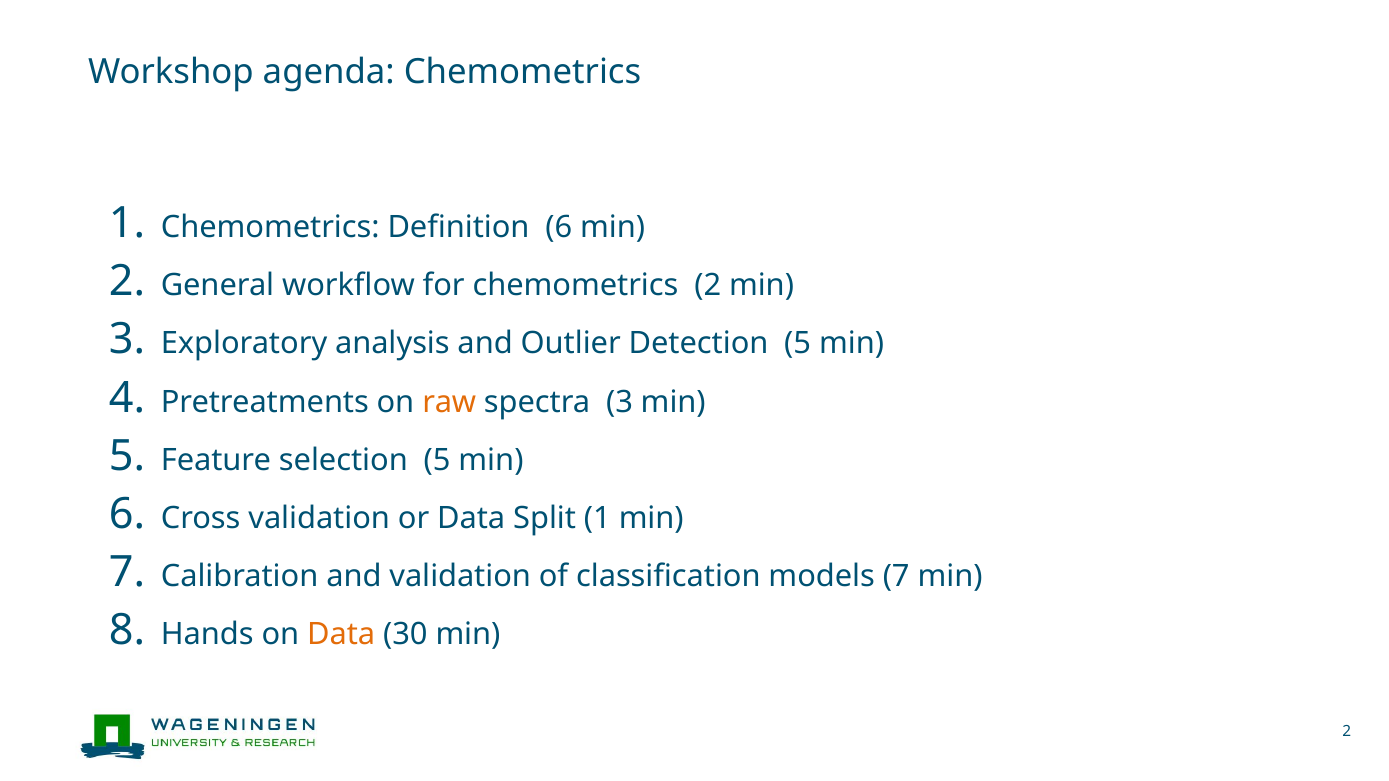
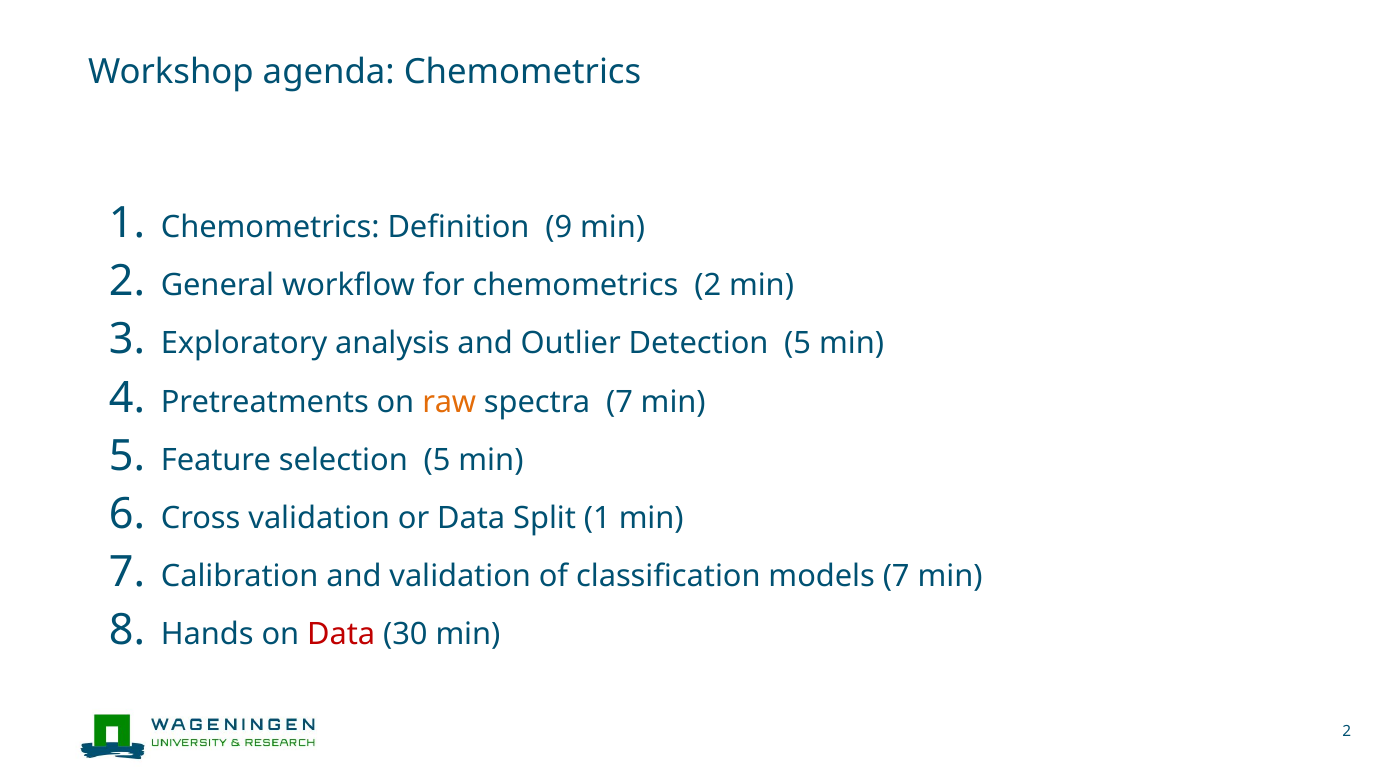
Definition 6: 6 -> 9 (559, 227)
spectra 3: 3 -> 7 (620, 402)
Data colour: orange -> red (341, 635)
